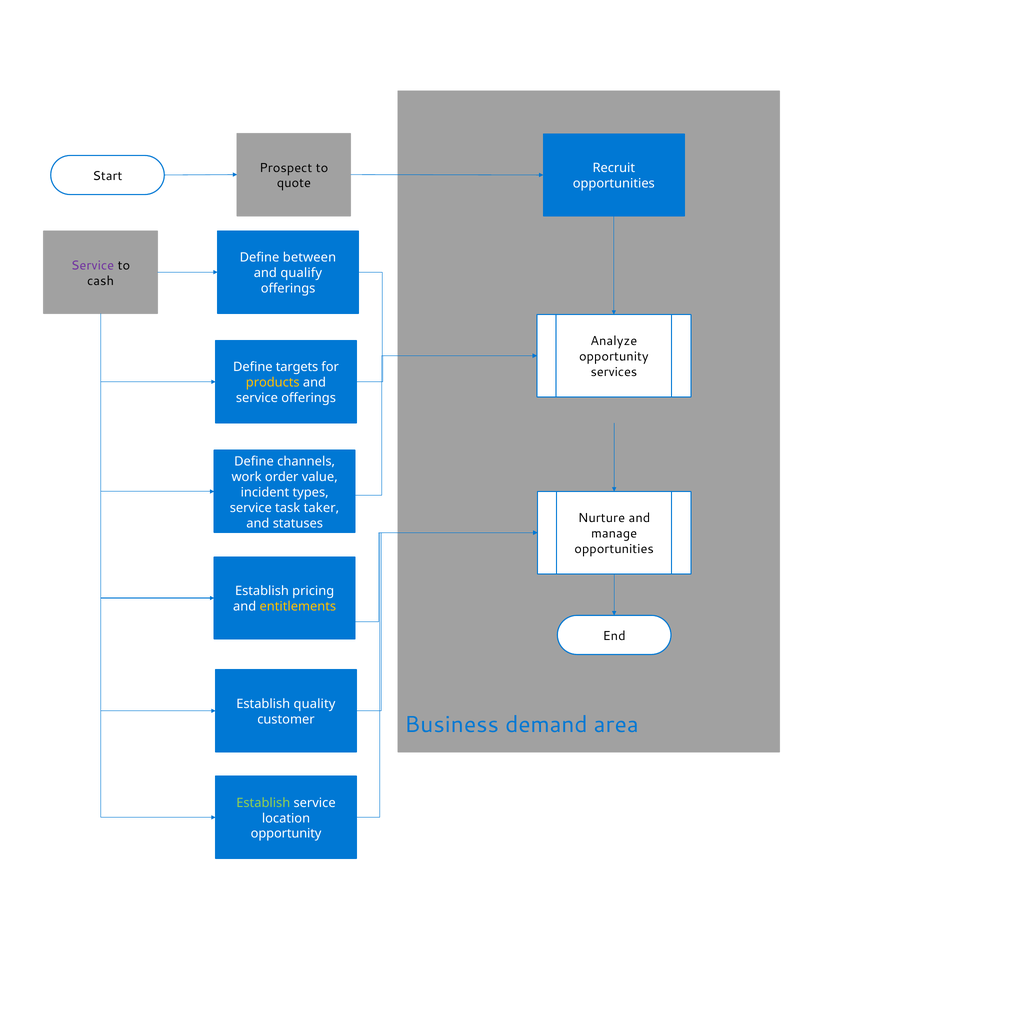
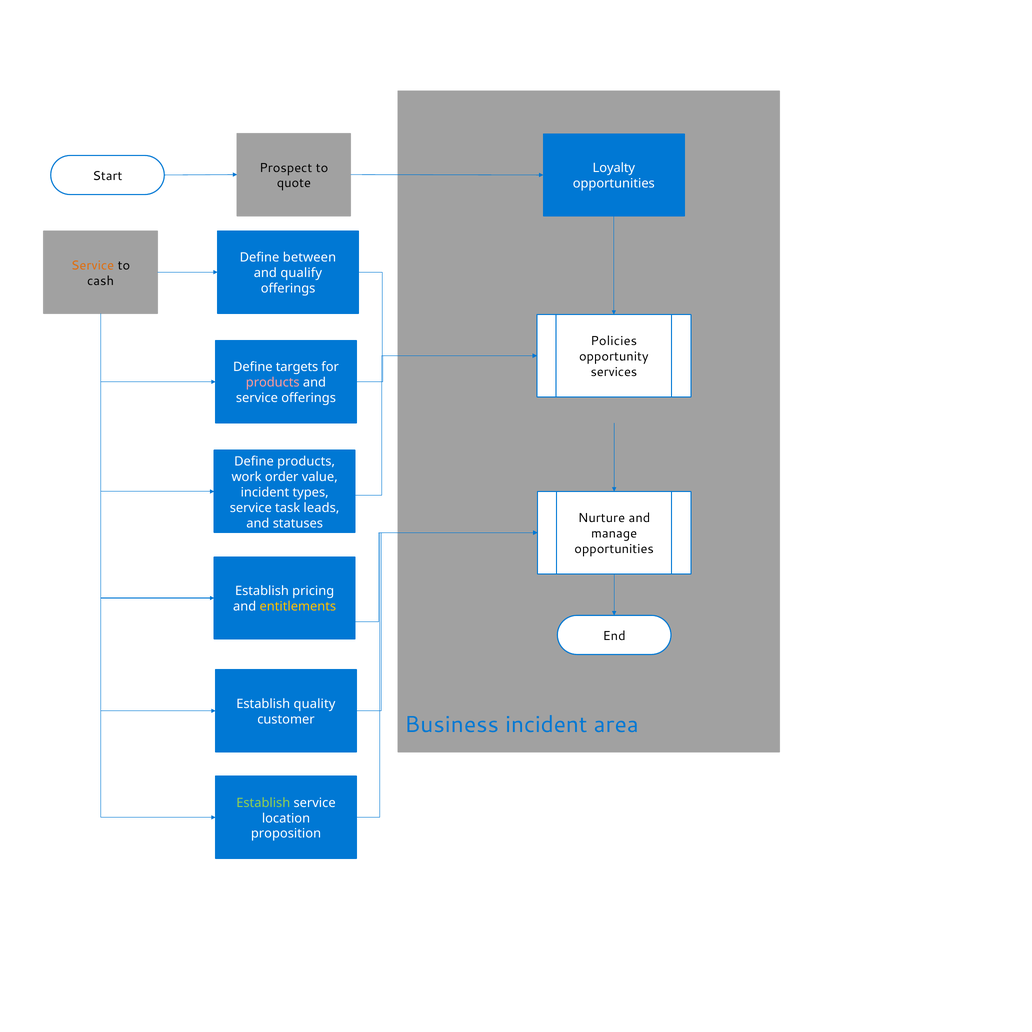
Recruit: Recruit -> Loyalty (614, 168)
Service colour: purple -> orange (93, 265)
Analyze: Analyze -> Policies (614, 341)
products colour: yellow -> pink (273, 383)
Define channels: channels -> products (306, 461)
taker: taker -> leads (321, 508)
Business demand: demand -> incident (546, 725)
opportunity: opportunity -> proposition (286, 834)
